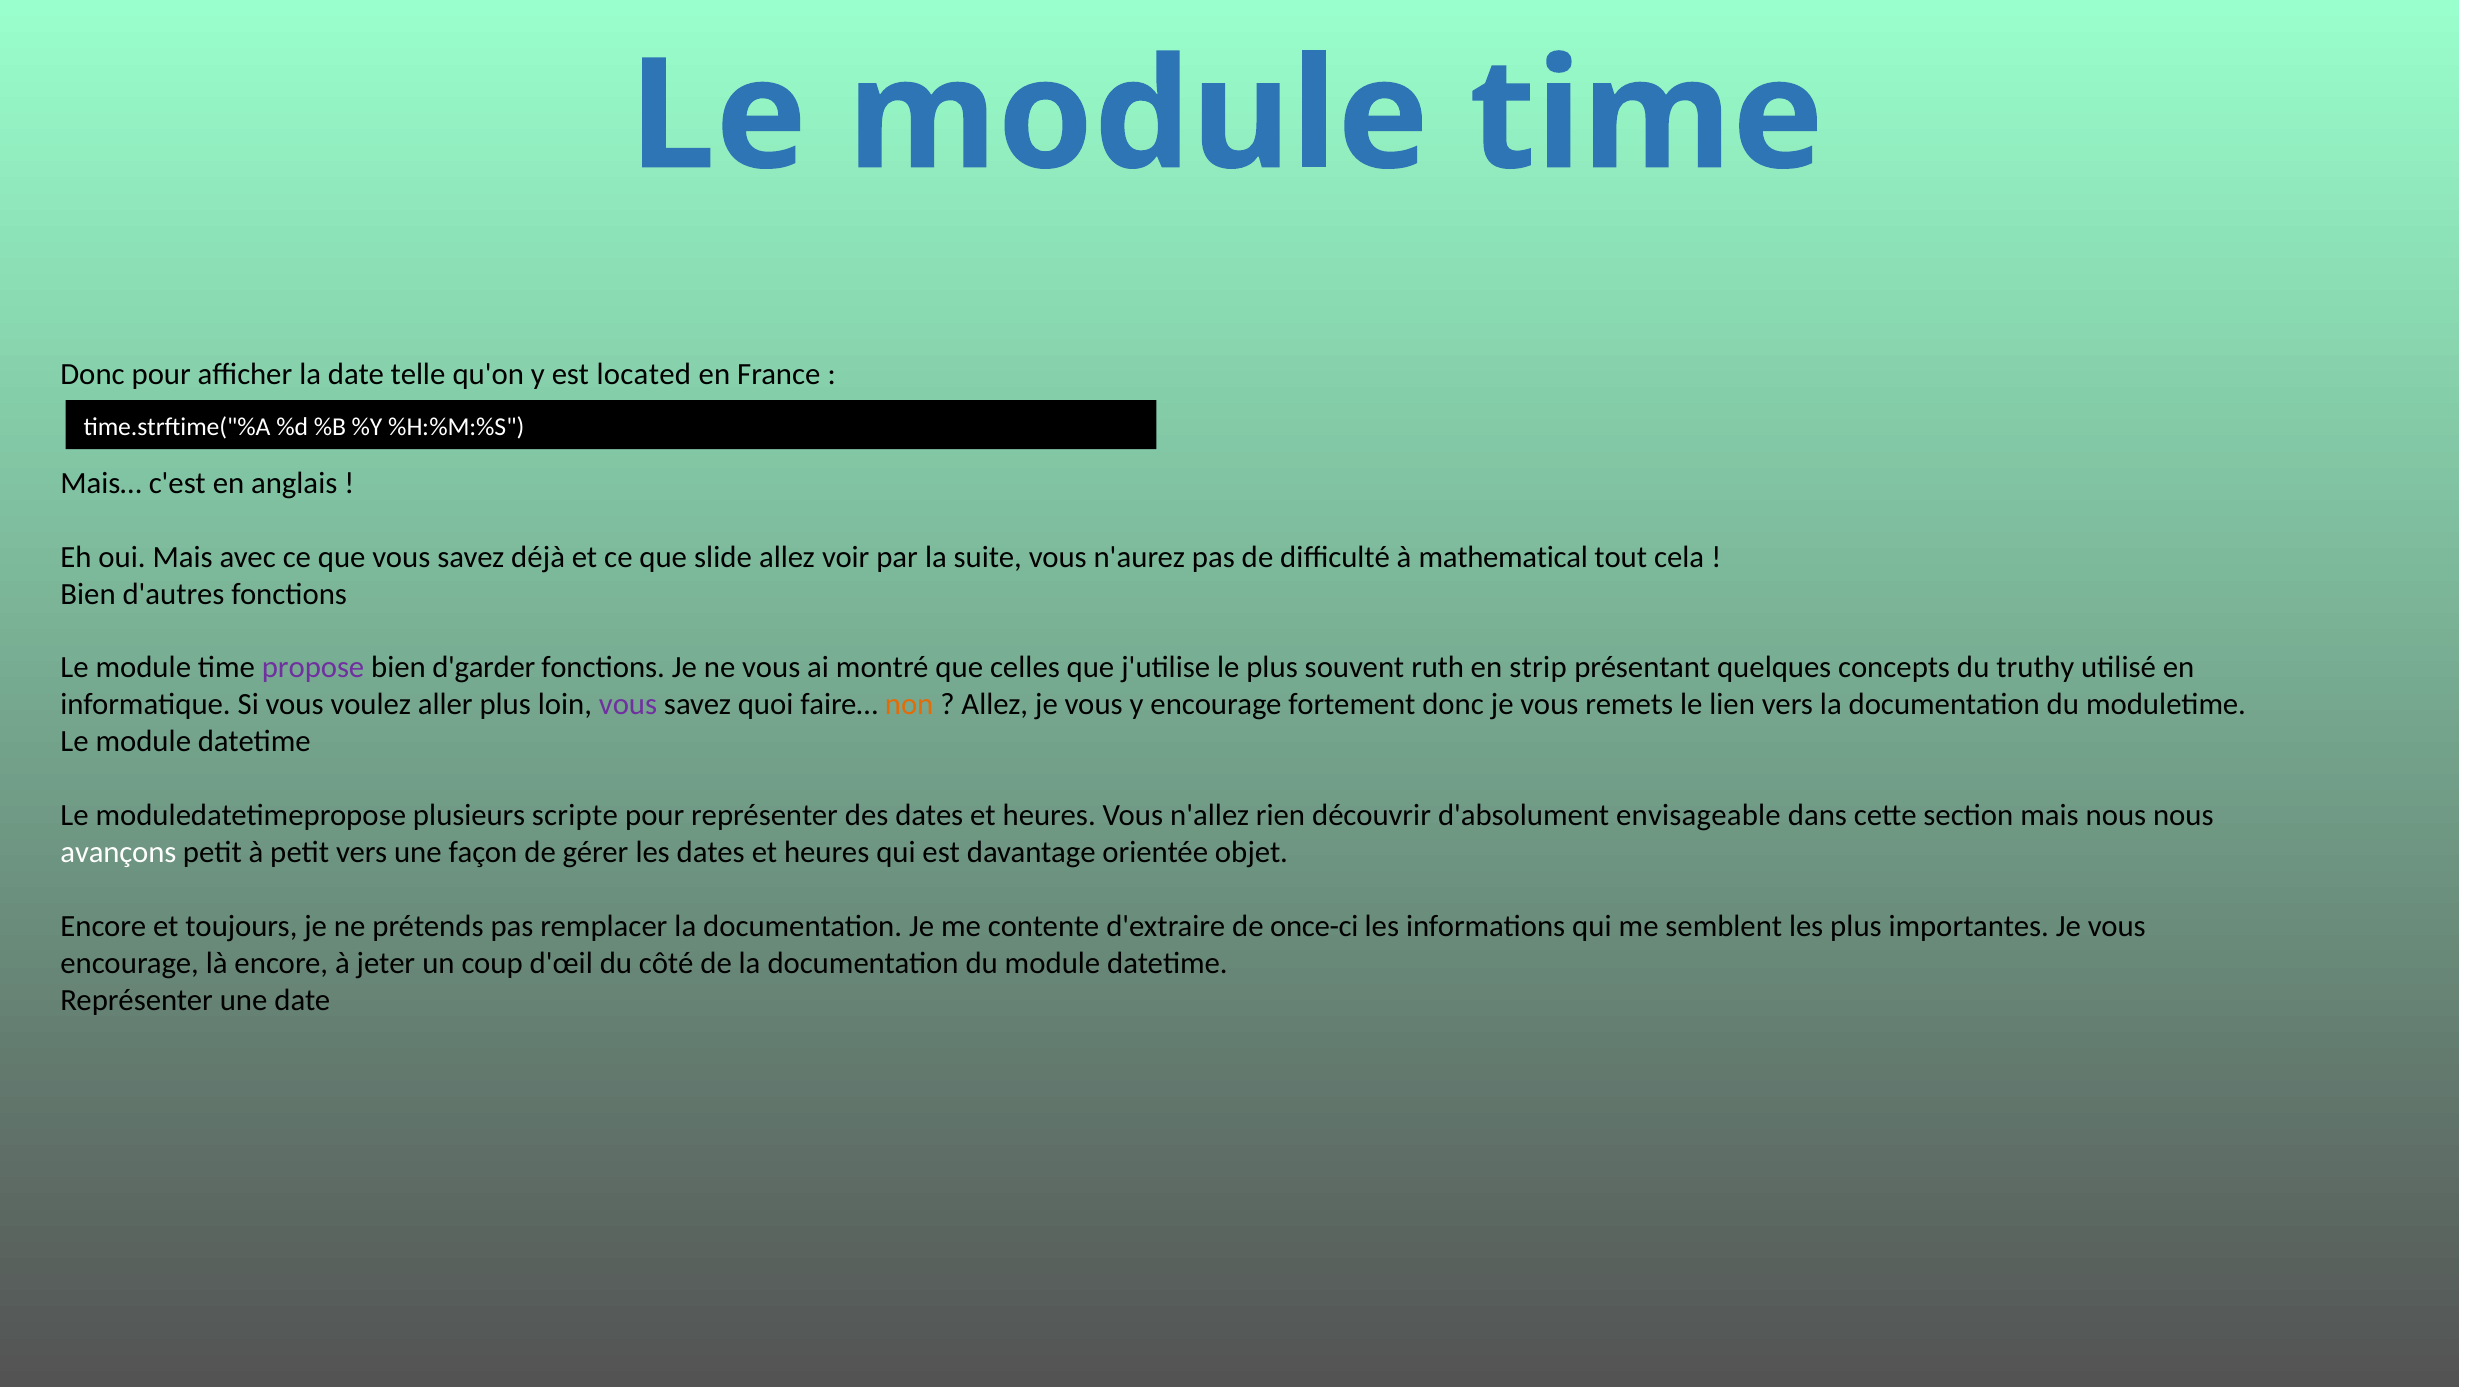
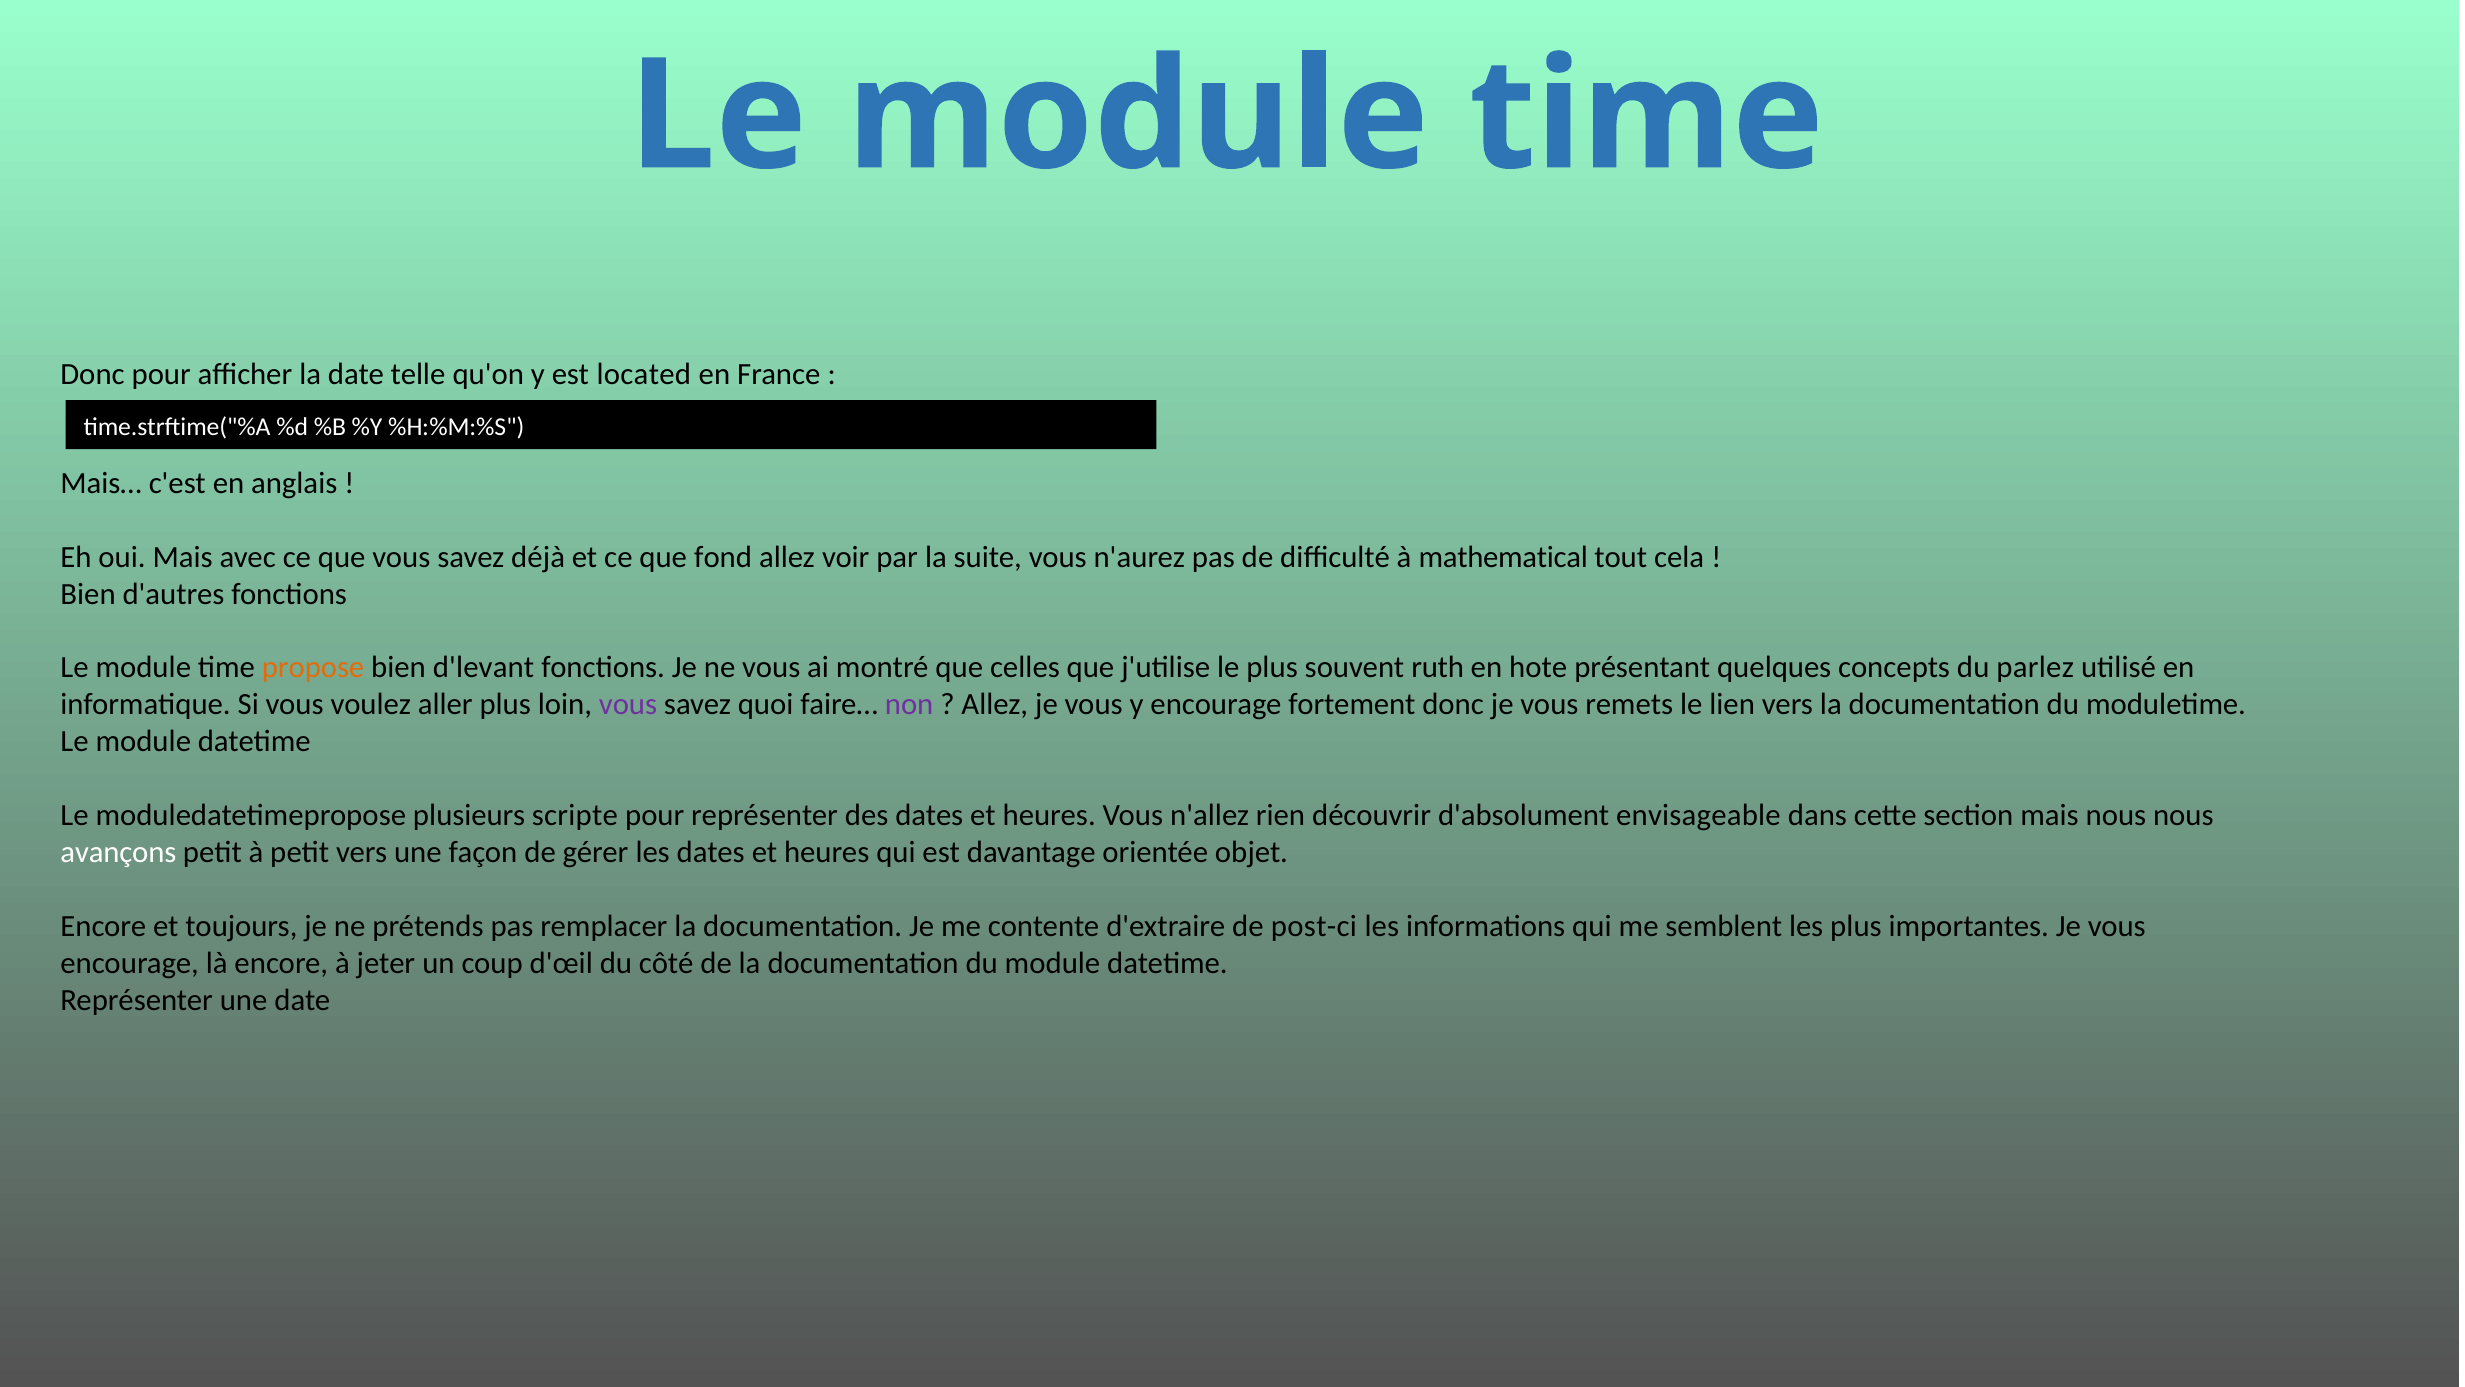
slide: slide -> fond (723, 557)
propose colour: purple -> orange (313, 668)
d'garder: d'garder -> d'levant (484, 668)
strip: strip -> hote (1538, 668)
truthy: truthy -> parlez (2035, 668)
non colour: orange -> purple (909, 705)
once-ci: once-ci -> post-ci (1314, 926)
